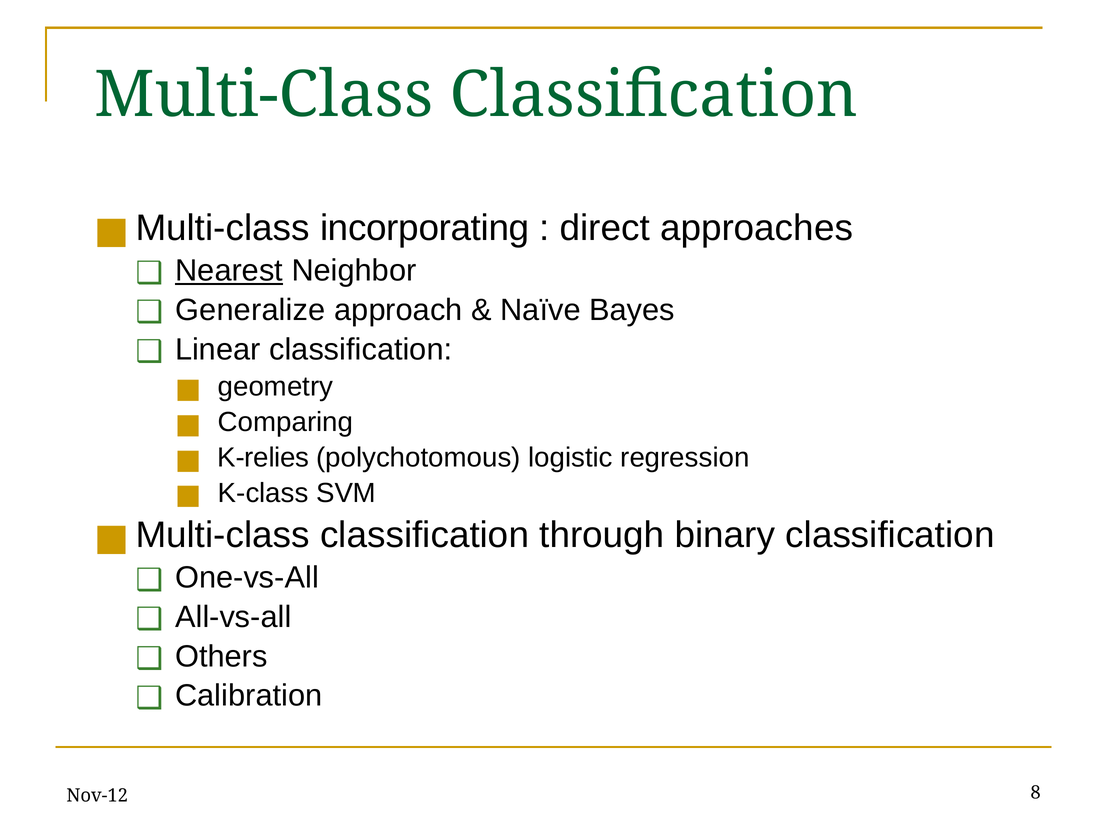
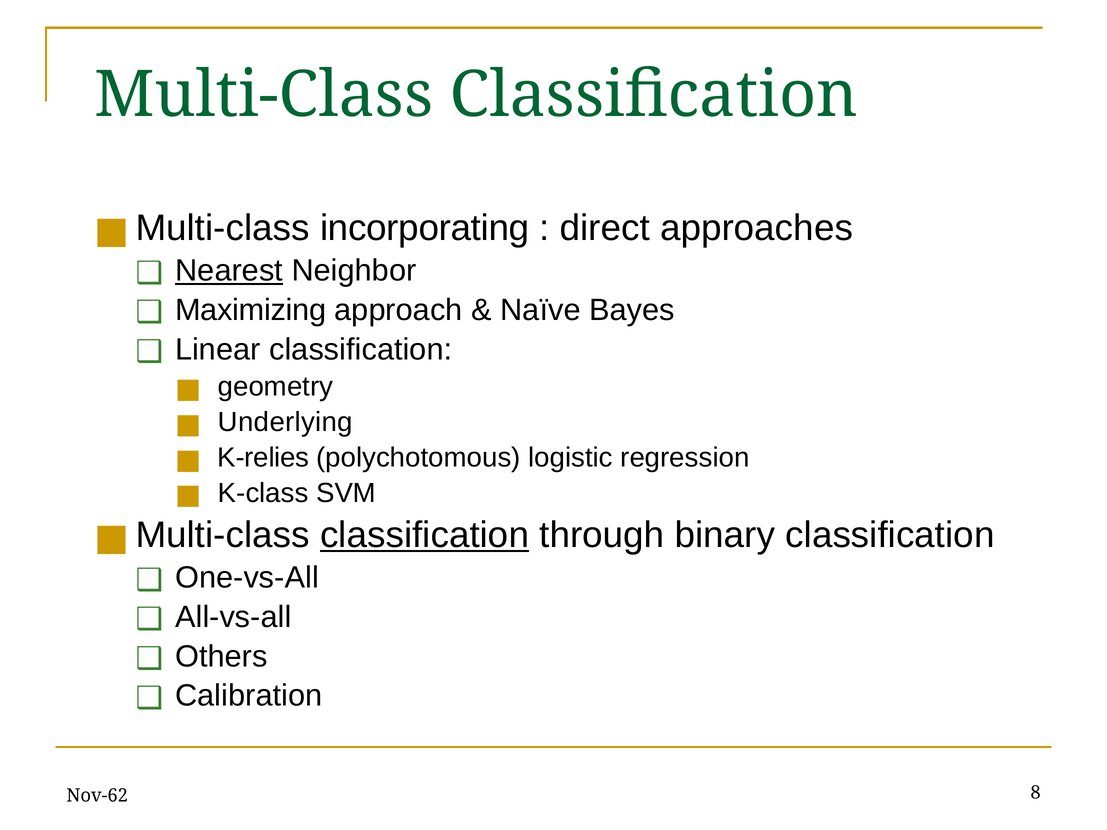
Generalize: Generalize -> Maximizing (251, 310)
Comparing: Comparing -> Underlying (285, 422)
classification underline: none -> present (425, 535)
Nov-12: Nov-12 -> Nov-62 (97, 796)
